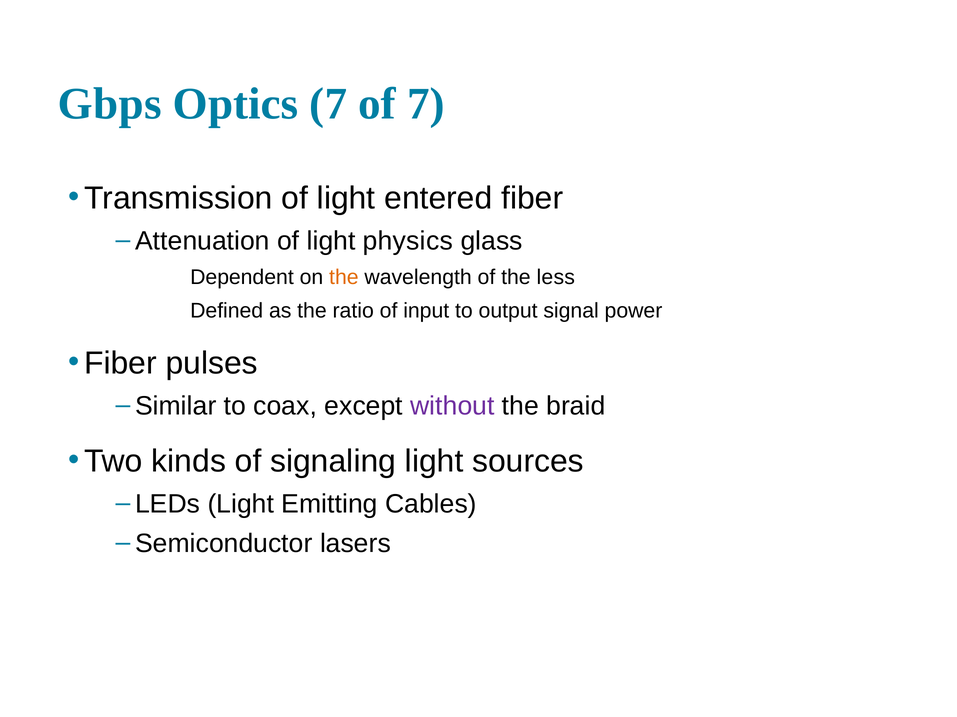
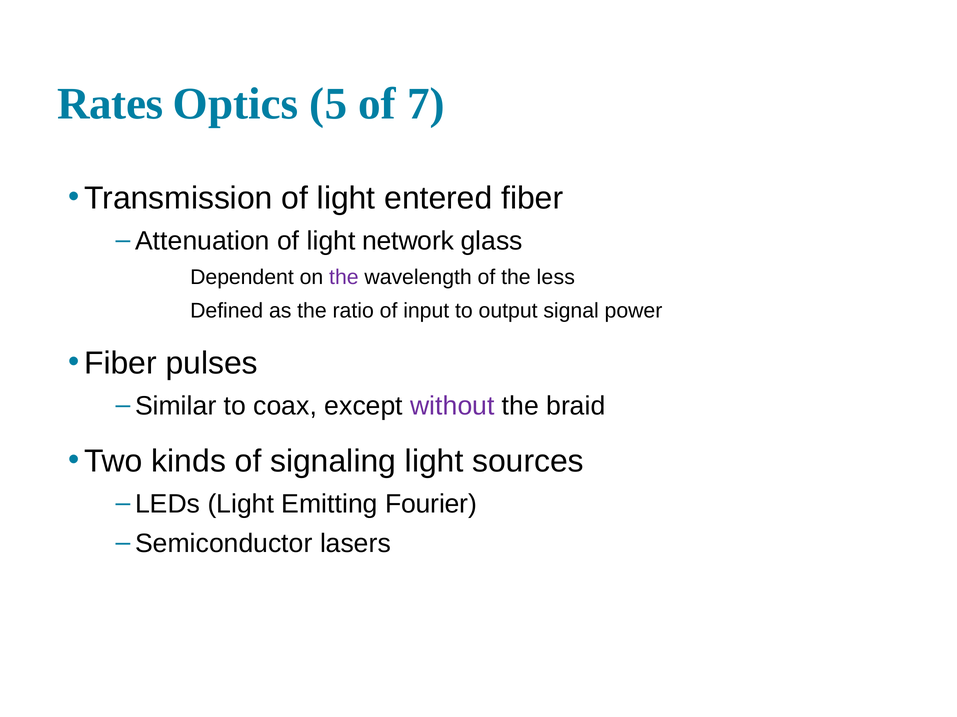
Gbps: Gbps -> Rates (110, 104)
Optics 7: 7 -> 5 (328, 104)
physics: physics -> network (408, 241)
the colour: orange -> purple (344, 277)
Cables: Cables -> Fourier (431, 504)
